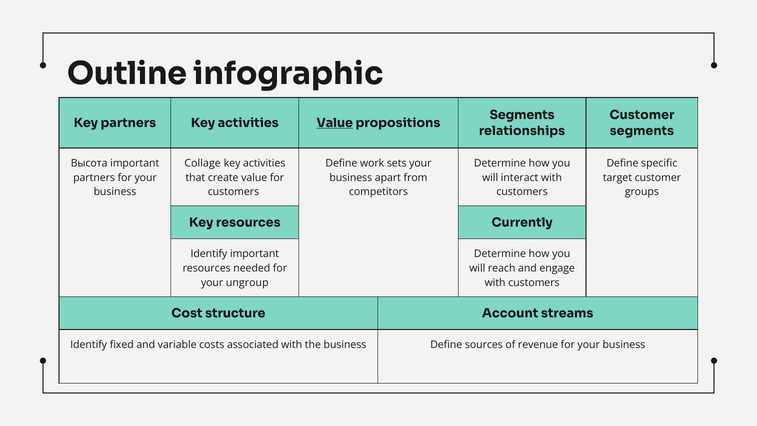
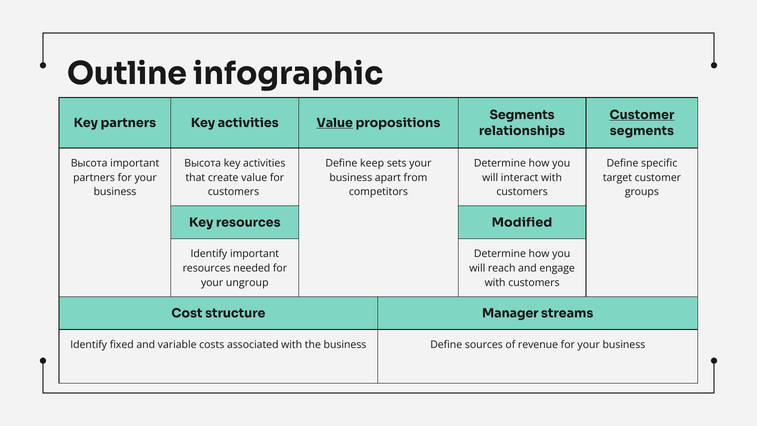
Customer underline: none -> present (642, 115)
Collage: Collage -> Высота (203, 163)
work: work -> keep (372, 163)
Currently: Currently -> Modified (522, 222)
Account: Account -> Manager (510, 313)
